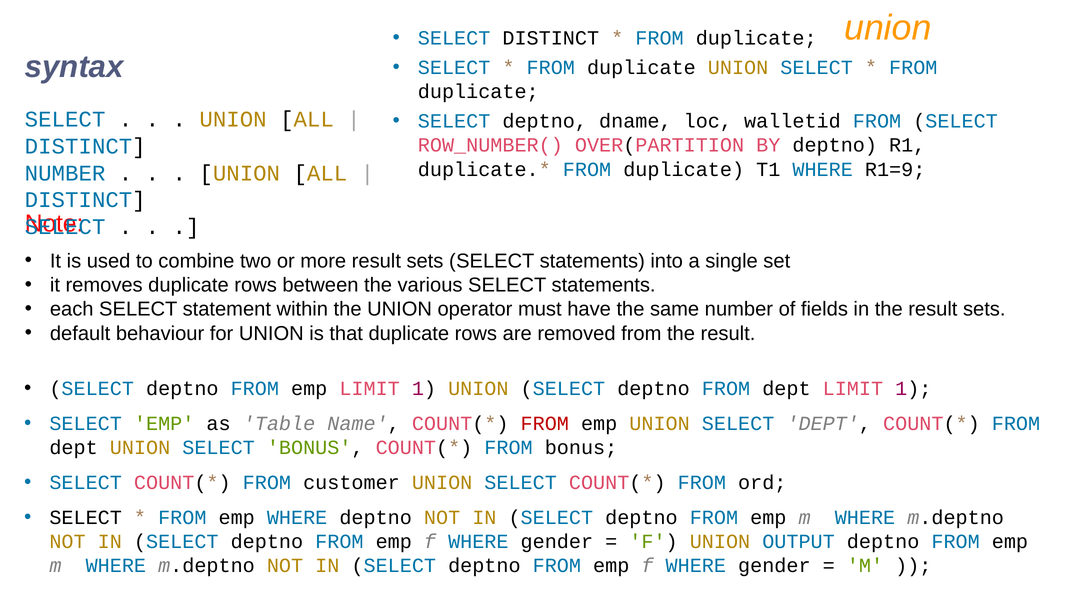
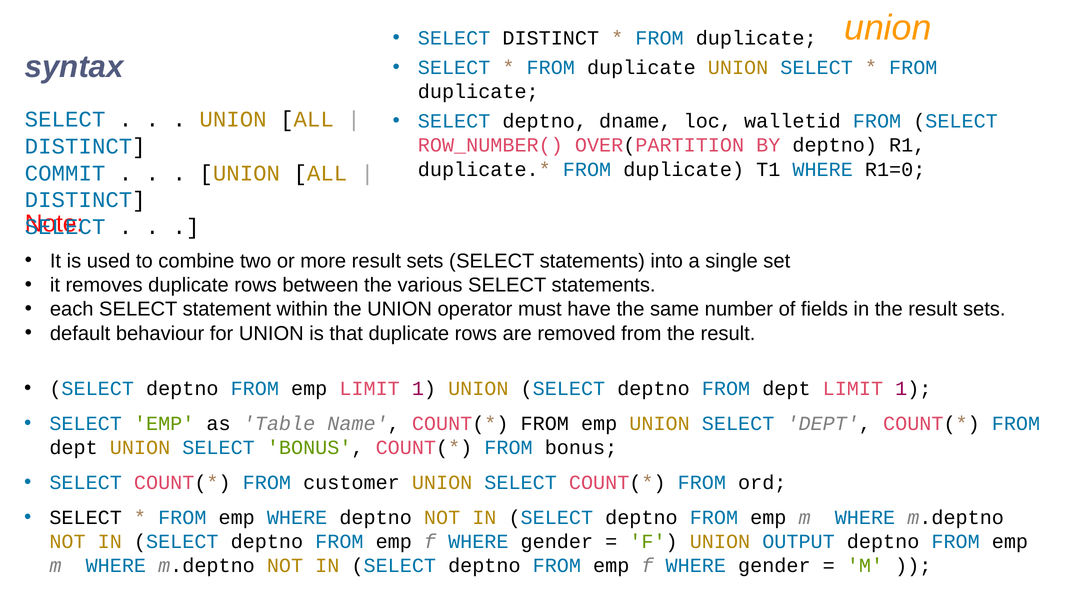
R1=9: R1=9 -> R1=0 (895, 170)
NUMBER: NUMBER -> COMMIT (65, 173)
FROM colour: red -> black (545, 424)
